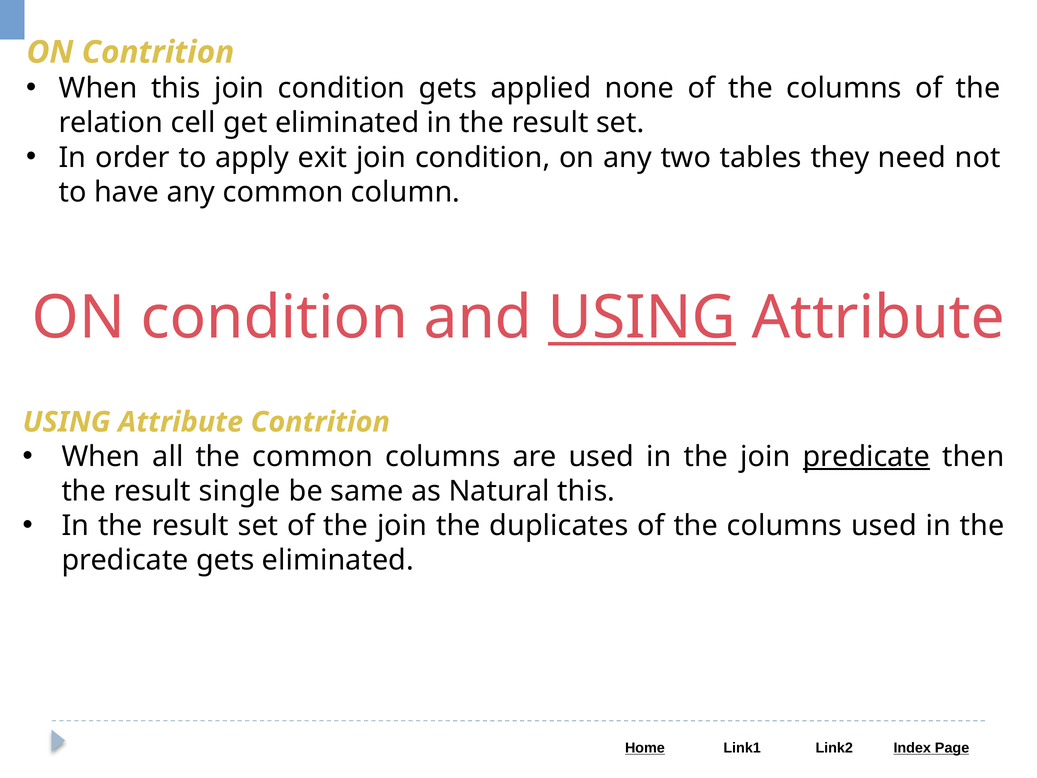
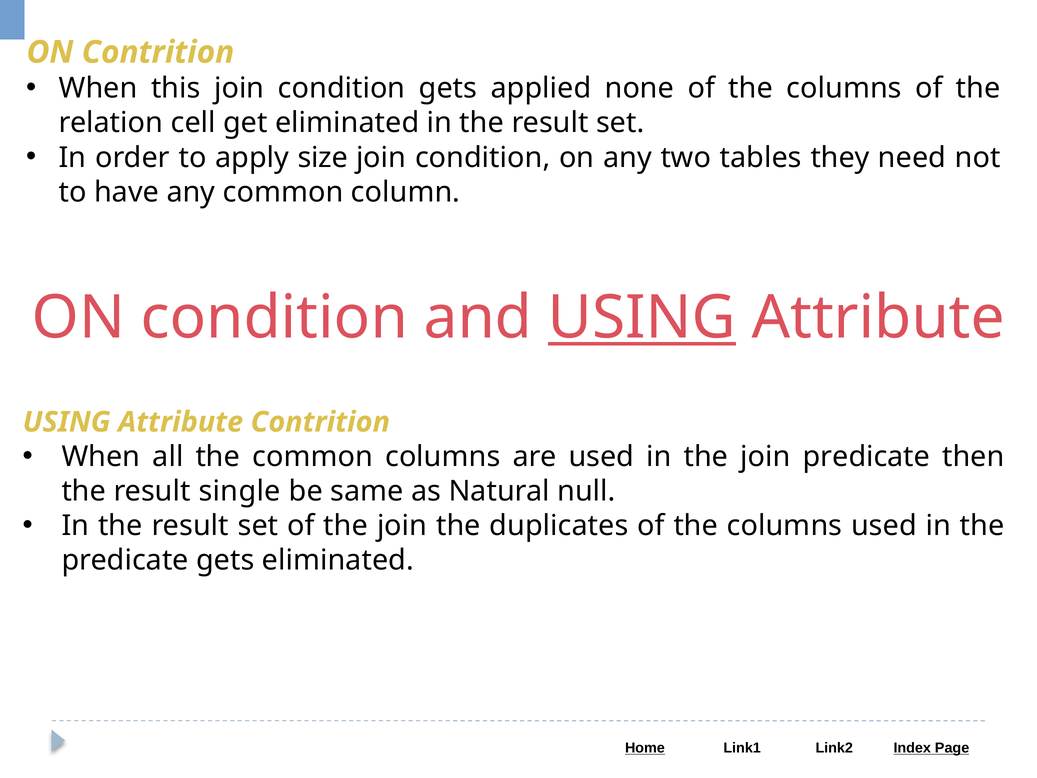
exit: exit -> size (323, 158)
predicate underline: present -> none (866, 457)
Natural this: this -> null (586, 491)
